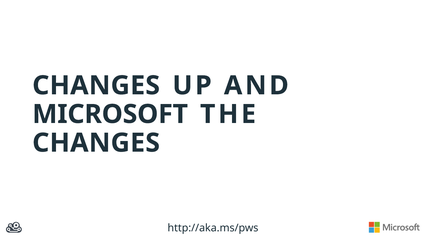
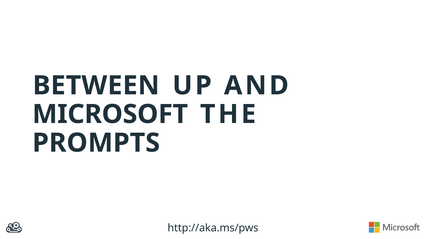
CHANGES: CHANGES -> BETWEEN (96, 86)
CHANGES: CHANGES -> PROMPTS (96, 143)
